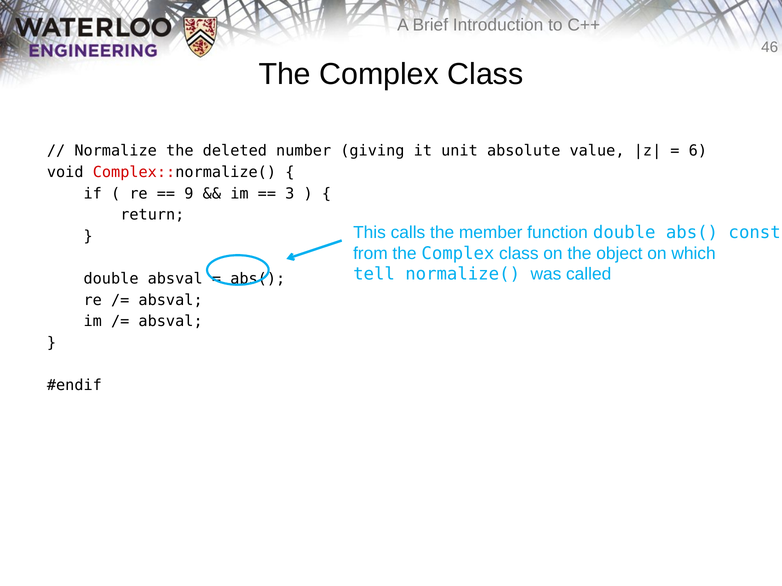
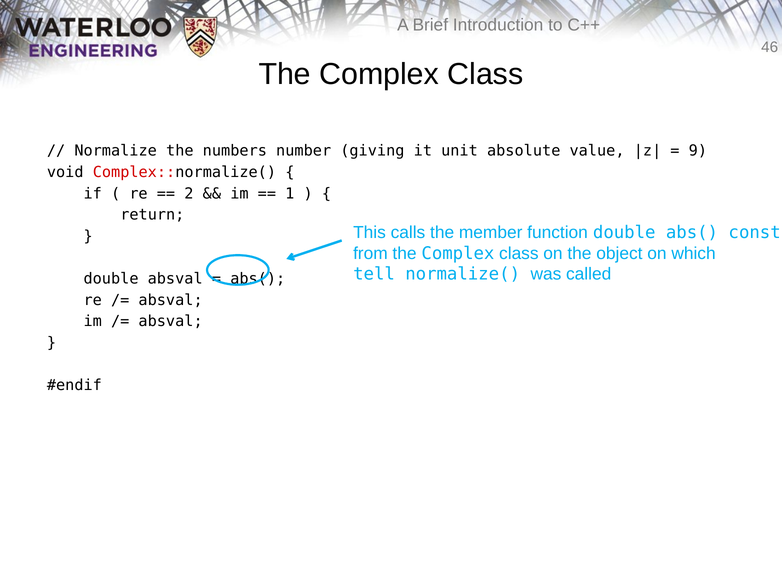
deleted: deleted -> numbers (235, 151)
6: 6 -> 9 (698, 151)
9: 9 -> 2 (189, 194)
3: 3 -> 1 (290, 194)
